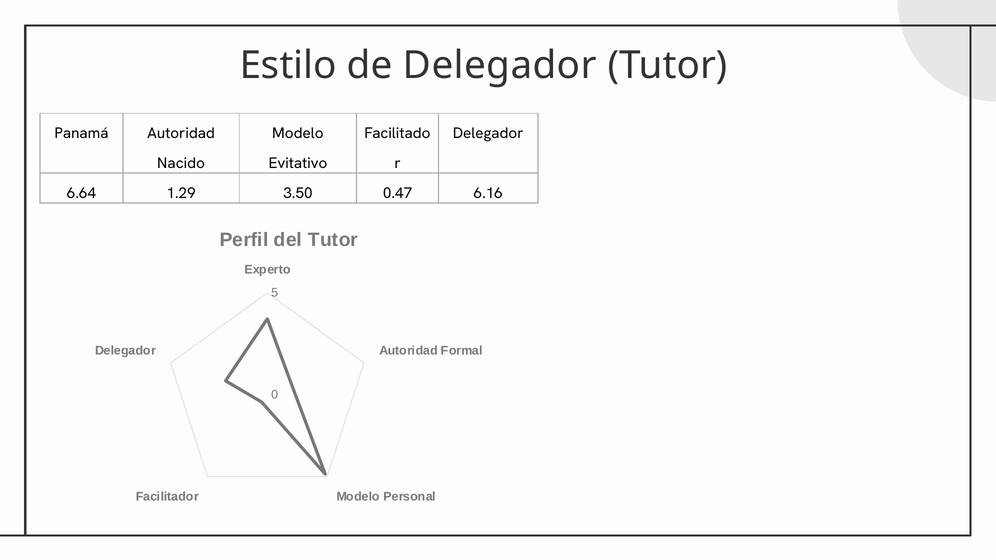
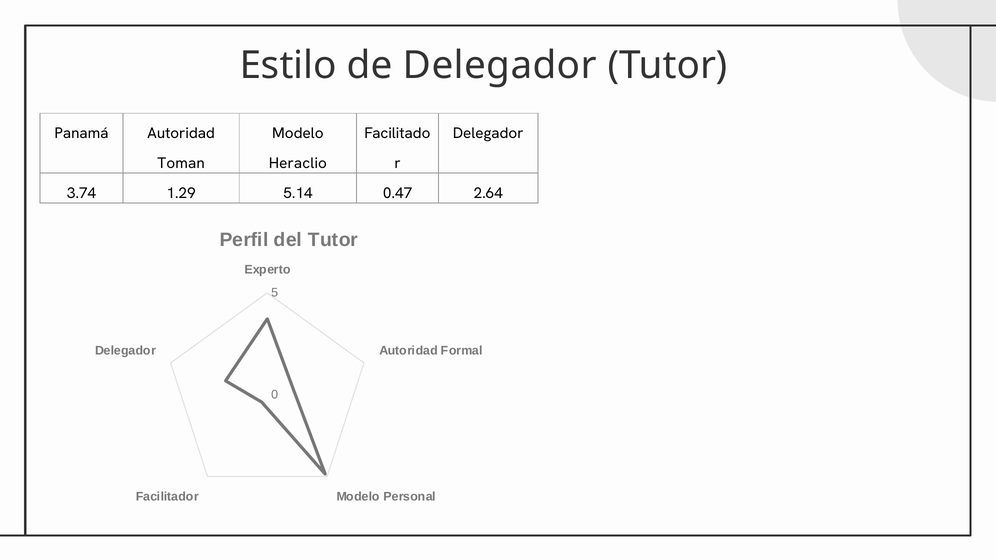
Nacido: Nacido -> Toman (181, 163)
Evitativo: Evitativo -> Heraclio (298, 163)
6.64: 6.64 -> 3.74 (82, 193)
3.50: 3.50 -> 5.14 (298, 193)
6.16: 6.16 -> 2.64 (488, 193)
